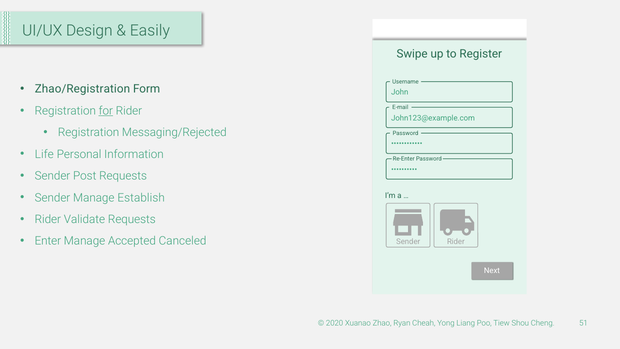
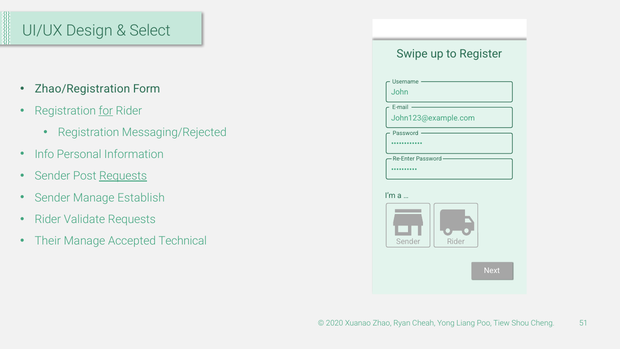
Easily: Easily -> Select (150, 30)
Life: Life -> Info (44, 154)
Requests underline: none -> present (123, 176)
Enter: Enter -> Their (48, 241)
Canceled: Canceled -> Technical (183, 241)
